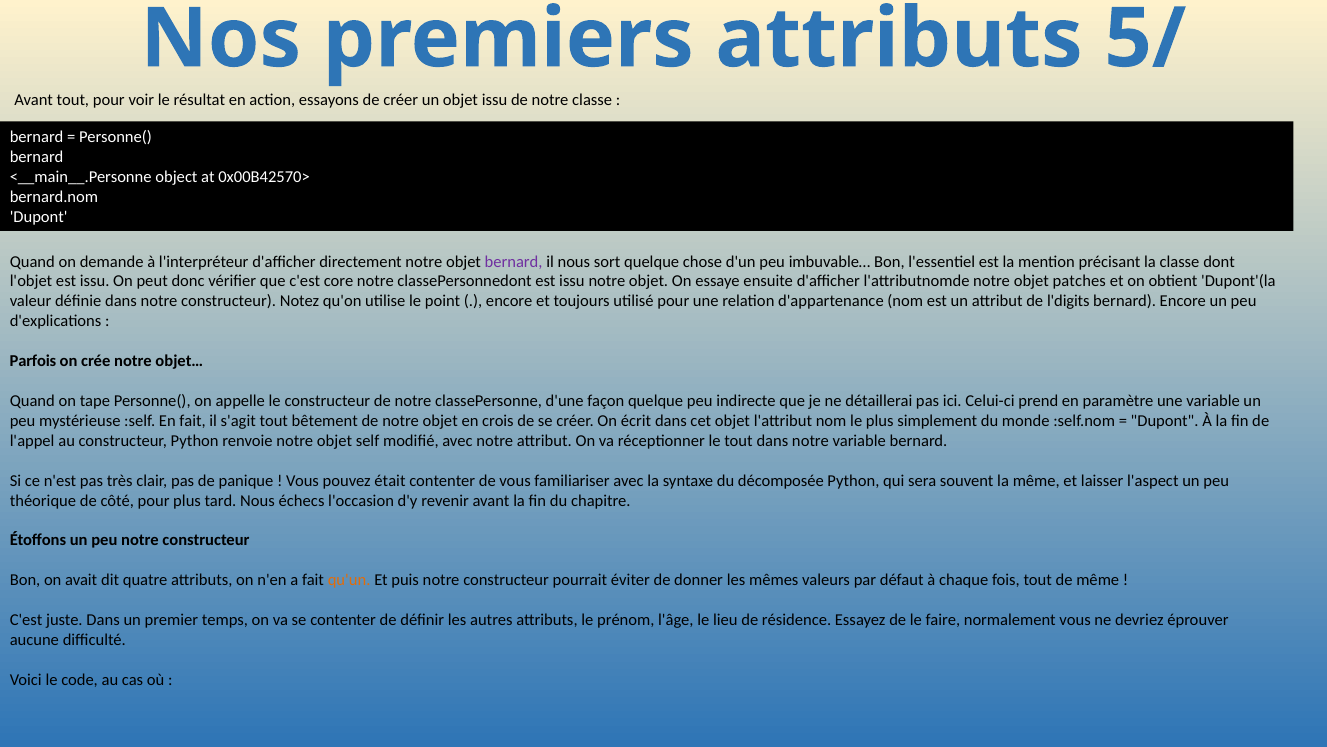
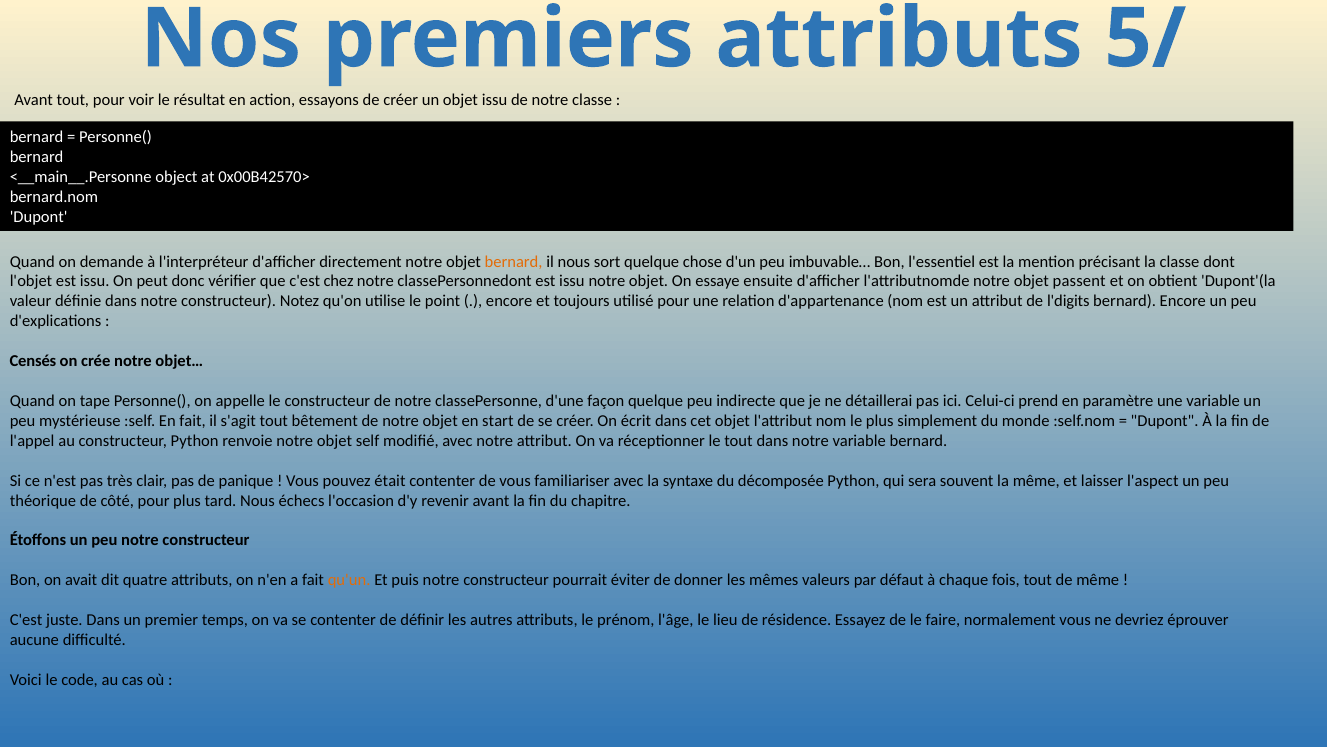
bernard colour: purple -> orange (514, 261)
core: core -> chez (339, 281)
patches: patches -> passent (1079, 281)
Parfois: Parfois -> Censés (33, 361)
crois: crois -> start (498, 421)
